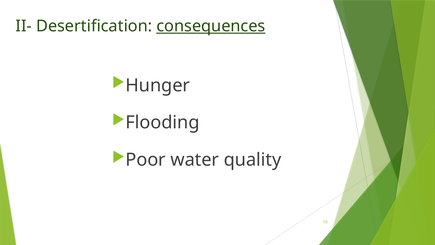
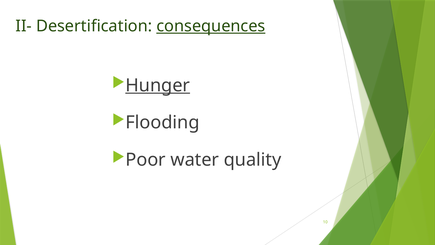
Hunger underline: none -> present (158, 85)
